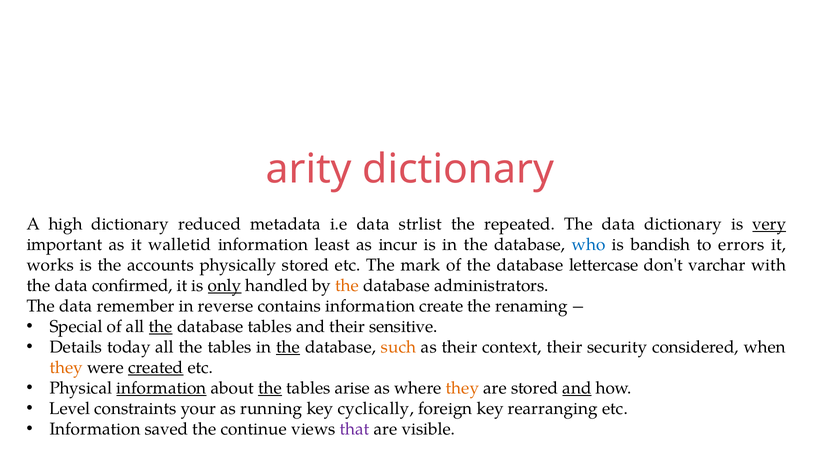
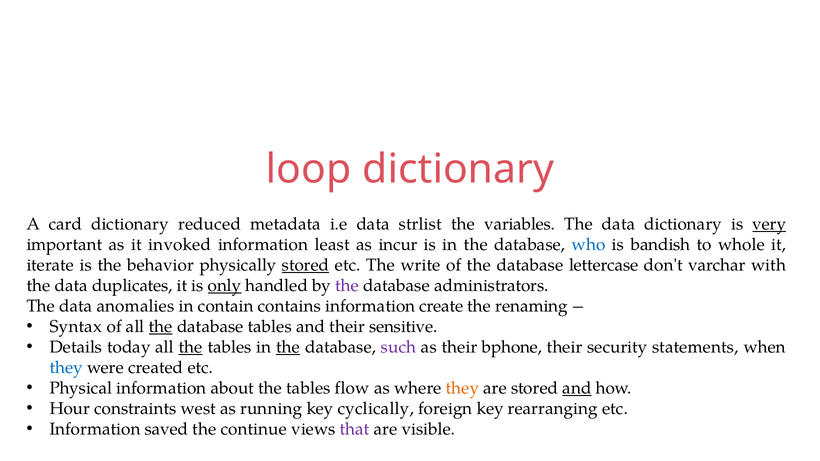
arity: arity -> loop (309, 169)
high: high -> card (66, 224)
repeated: repeated -> variables (520, 224)
walletid: walletid -> invoked (180, 245)
errors: errors -> whole (742, 245)
works: works -> iterate (50, 265)
accounts: accounts -> behavior (161, 265)
stored underline: none -> present (306, 265)
mark: mark -> write (421, 265)
confirmed: confirmed -> duplicates (132, 286)
the colour: orange -> purple (347, 286)
remember: remember -> anomalies (136, 306)
reverse: reverse -> contain (226, 306)
Special: Special -> Syntax (76, 327)
the underline: none -> present (191, 347)
such colour: orange -> purple (398, 347)
context: context -> bphone (512, 347)
considered: considered -> statements (695, 347)
they colour: orange -> blue (66, 368)
created underline: present -> none (156, 368)
information underline: present -> none (161, 388)
the underline: present -> none (270, 388)
arise: arise -> flow (352, 388)
Level: Level -> Hour (70, 409)
your: your -> west (198, 409)
